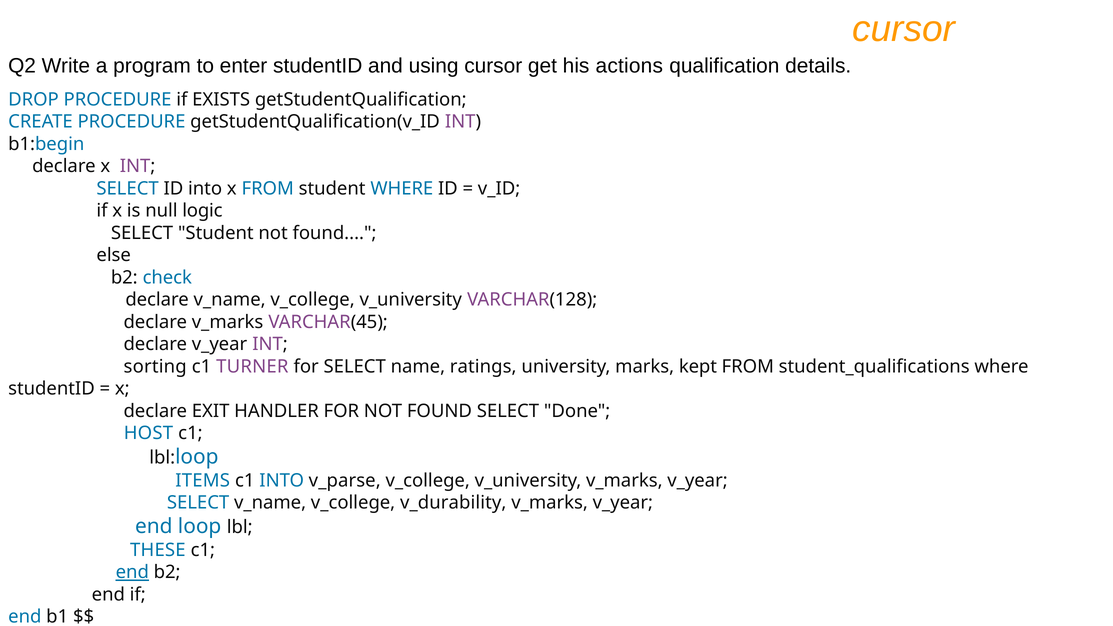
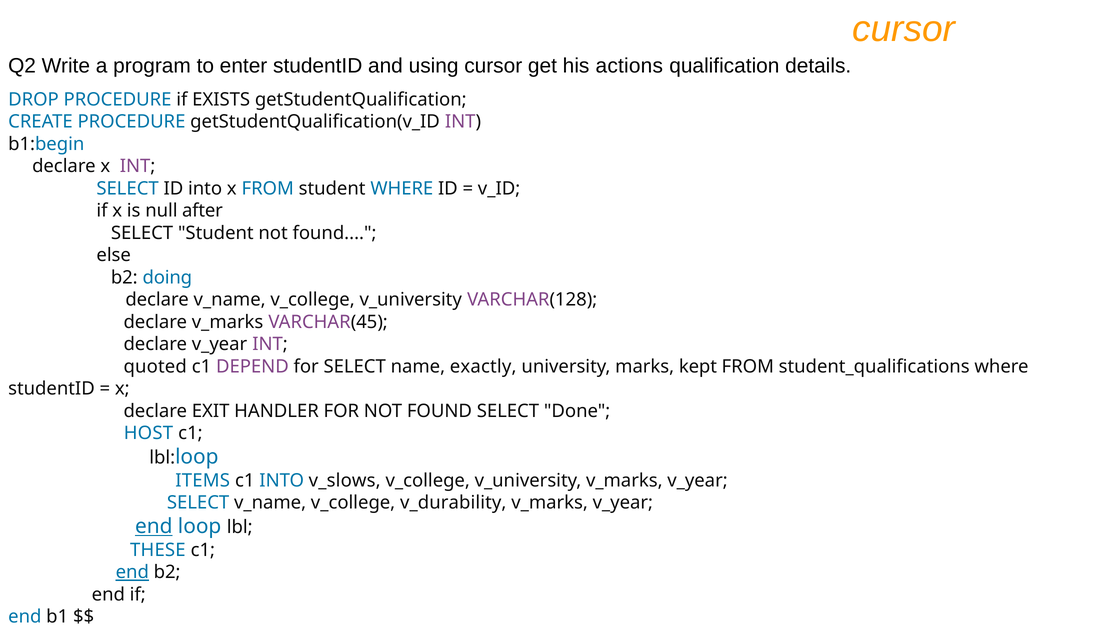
logic: logic -> after (202, 211)
check: check -> doing (167, 277)
sorting: sorting -> quoted (155, 366)
TURNER: TURNER -> DEPEND (252, 366)
ratings: ratings -> exactly (483, 366)
v_parse: v_parse -> v_slows (345, 480)
end underline: none -> present (154, 527)
